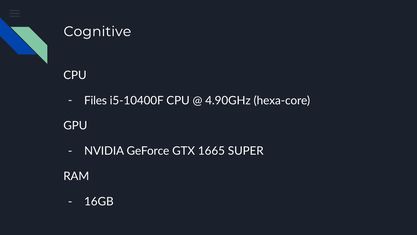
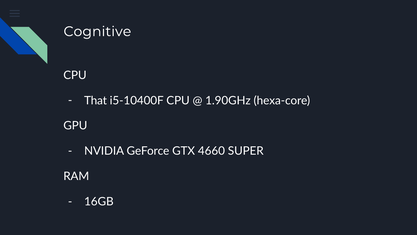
Files: Files -> That (96, 100)
4.90GHz: 4.90GHz -> 1.90GHz (228, 100)
1665: 1665 -> 4660 (211, 151)
